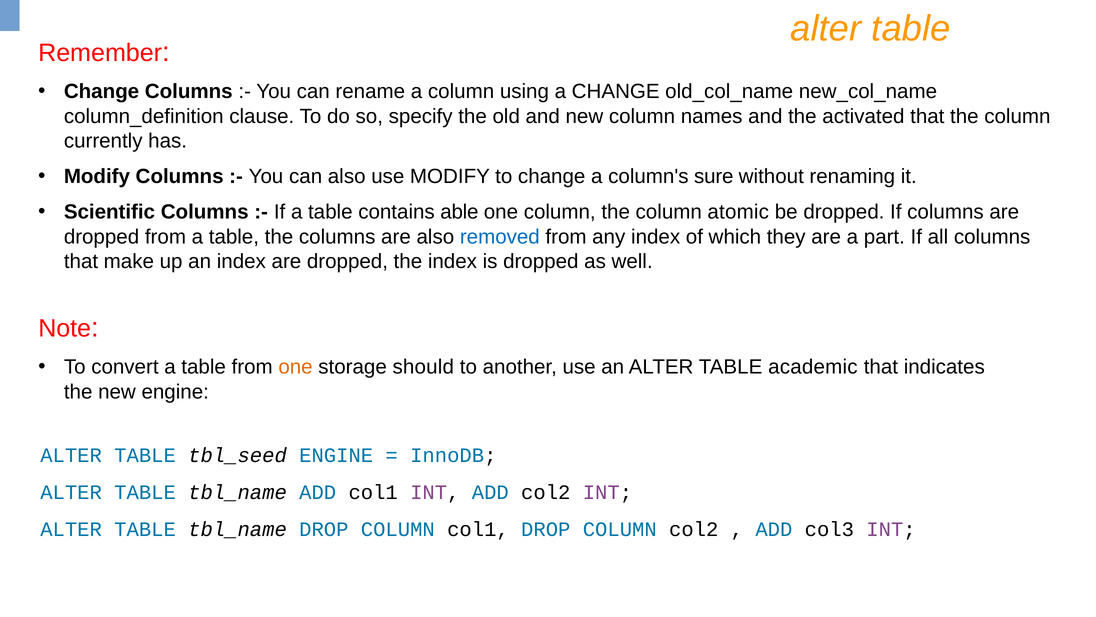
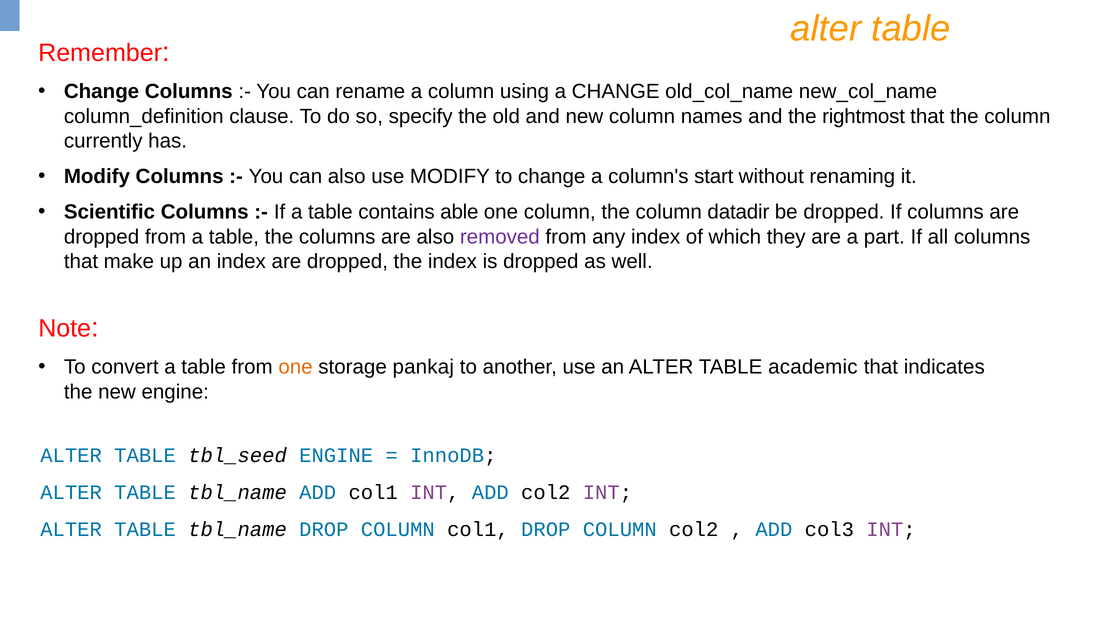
activated: activated -> rightmost (864, 116)
sure: sure -> start (714, 176)
atomic: atomic -> datadir (738, 212)
removed colour: blue -> purple (500, 237)
should: should -> pankaj (423, 367)
